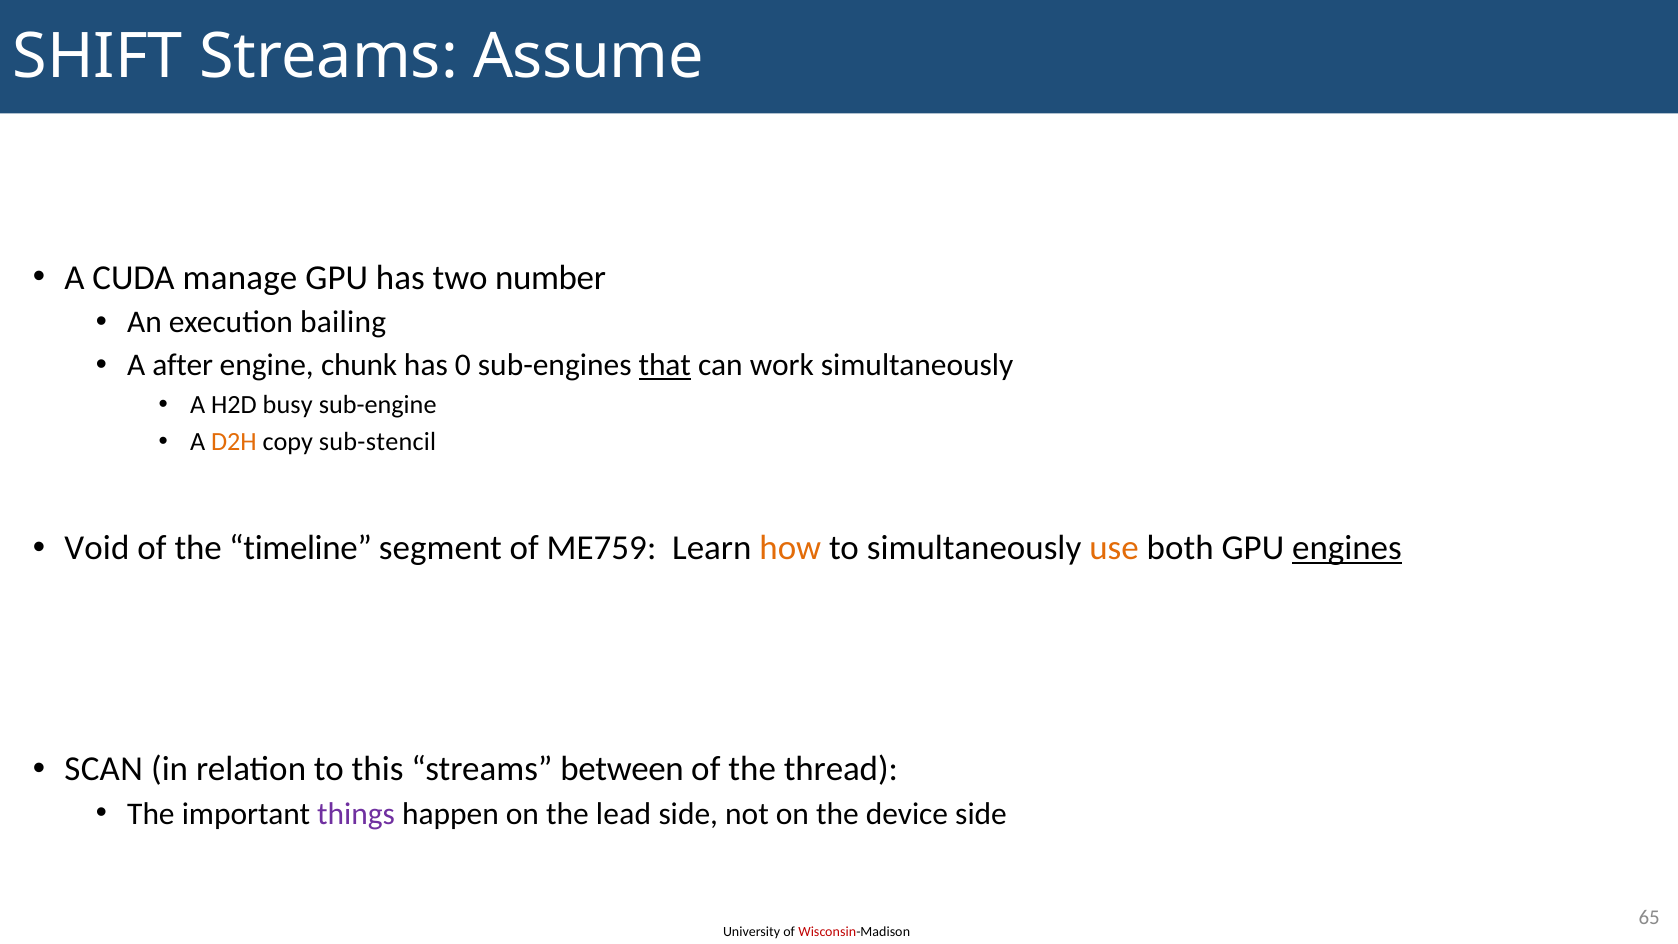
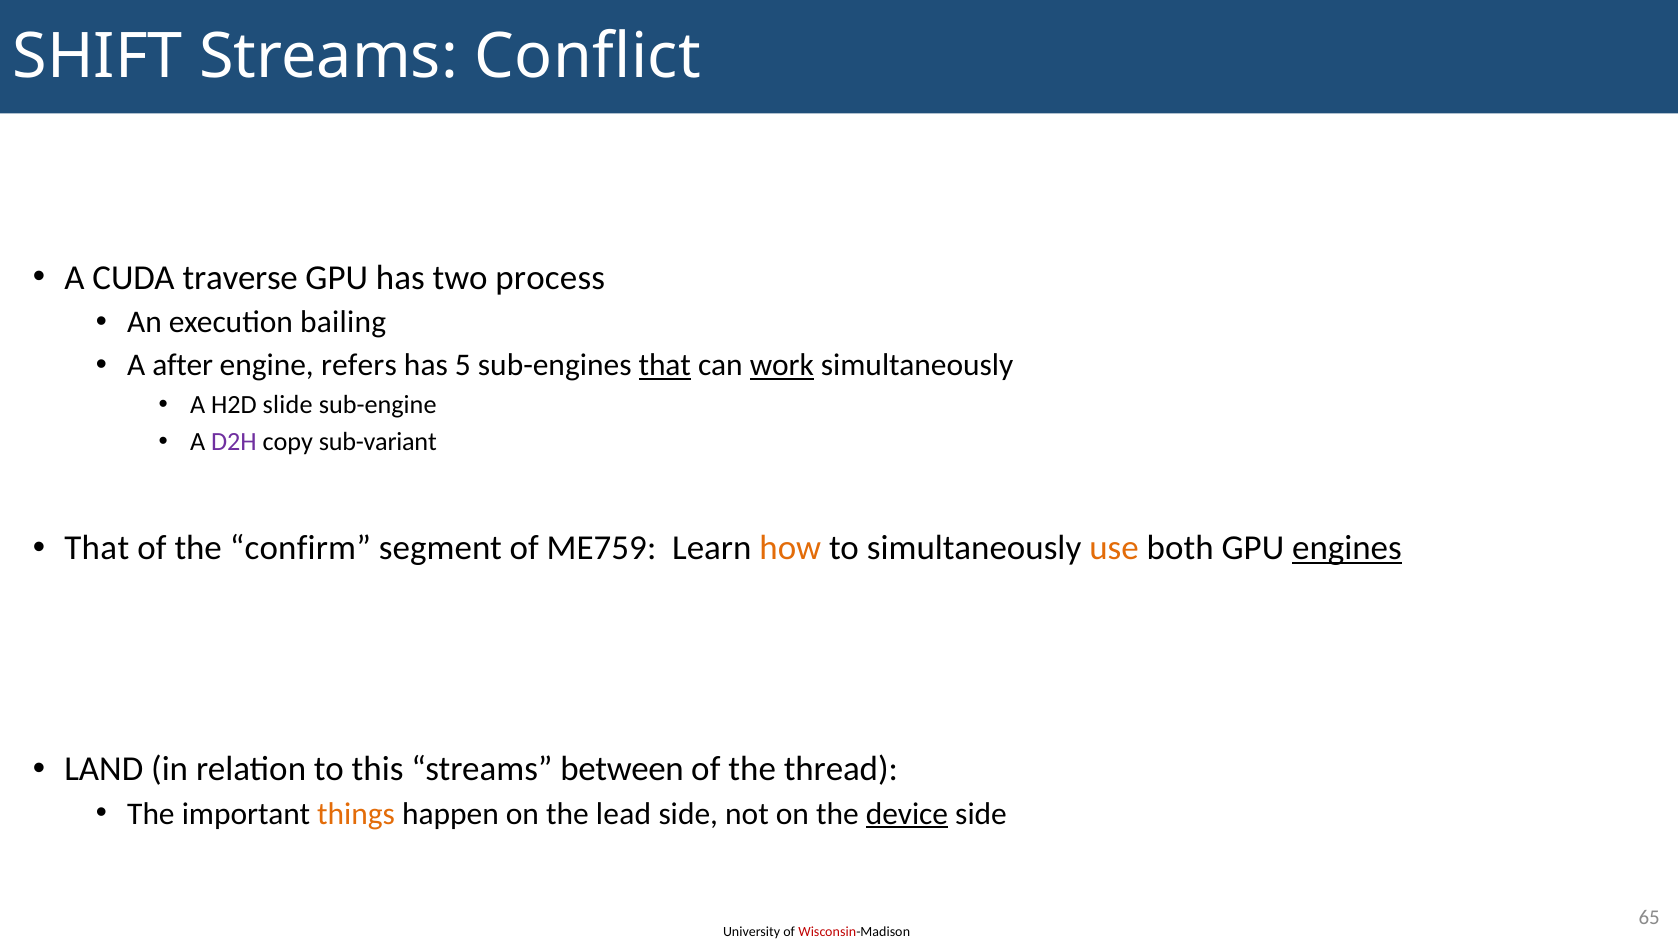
Assume: Assume -> Conflict (588, 56)
manage: manage -> traverse (240, 278)
number: number -> process (550, 278)
chunk: chunk -> refers (359, 365)
0: 0 -> 5 (463, 365)
work underline: none -> present (782, 365)
busy: busy -> slide (288, 405)
D2H colour: orange -> purple (234, 442)
sub-stencil: sub-stencil -> sub-variant (378, 442)
Void: Void -> That (97, 548)
timeline: timeline -> confirm (300, 548)
SCAN: SCAN -> LAND (104, 769)
things colour: purple -> orange (356, 814)
device underline: none -> present (907, 814)
